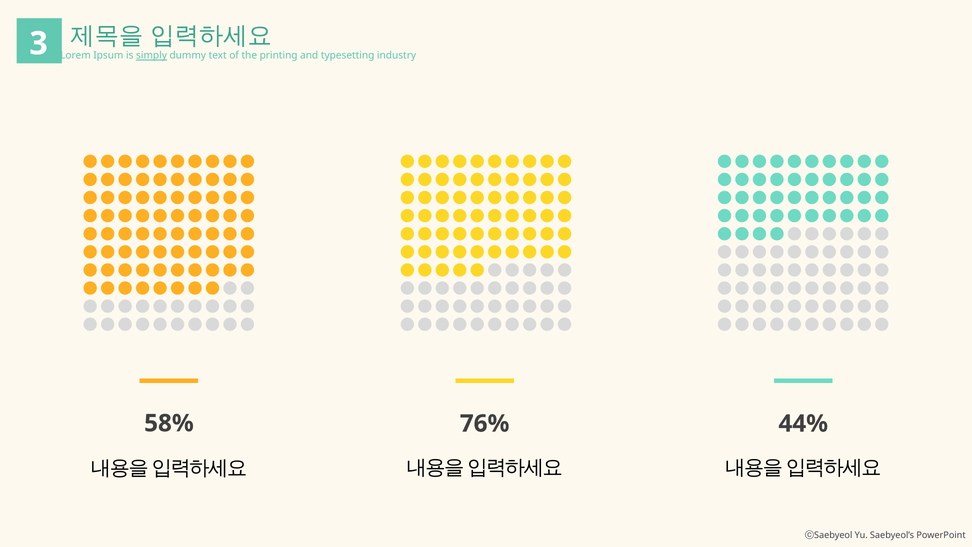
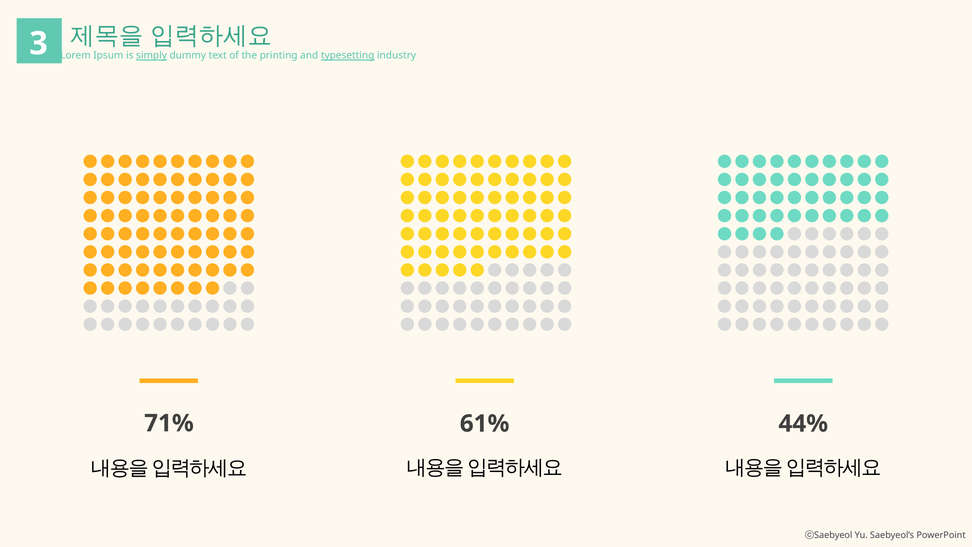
typesetting underline: none -> present (348, 56)
58%: 58% -> 71% (169, 423)
76%: 76% -> 61% (485, 423)
